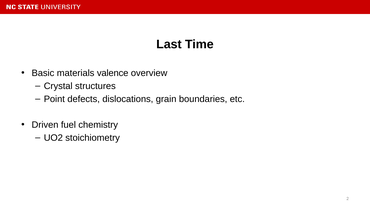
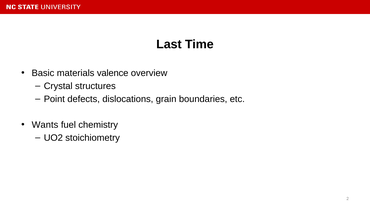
Driven: Driven -> Wants (45, 125)
